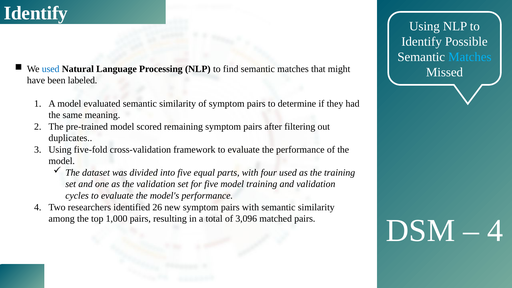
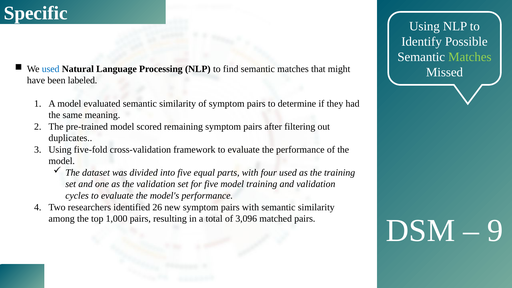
Identify: Identify -> Specific (36, 13)
Matches colour: light blue -> light green (470, 57)
4: 4 -> 9 (495, 231)
